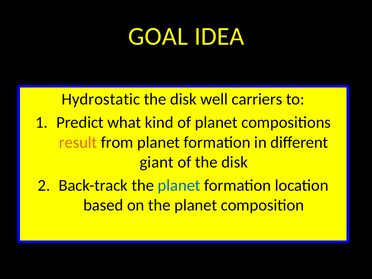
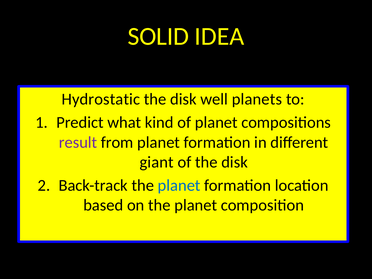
GOAL: GOAL -> SOLID (158, 36)
carriers: carriers -> planets (257, 99)
result colour: orange -> purple (78, 142)
